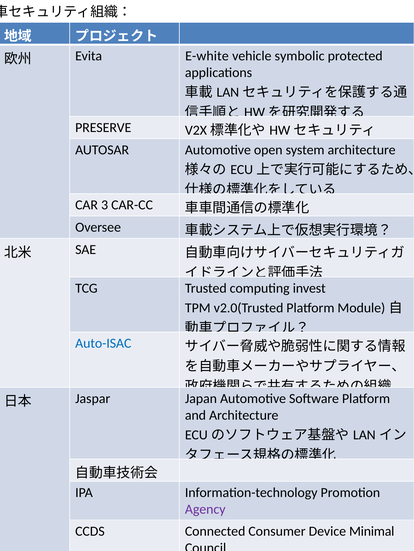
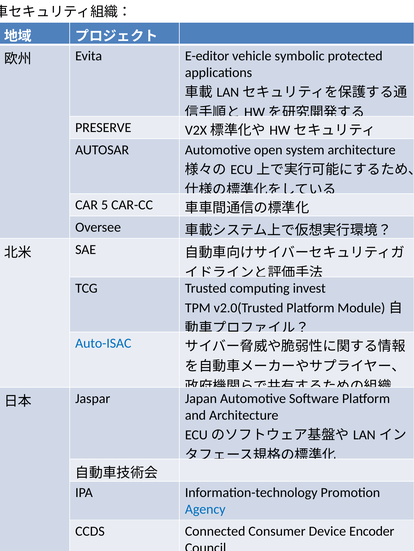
E-white: E-white -> E-editor (207, 56)
3: 3 -> 5 (105, 205)
Agency colour: purple -> blue (205, 510)
Minimal: Minimal -> Encoder (372, 532)
